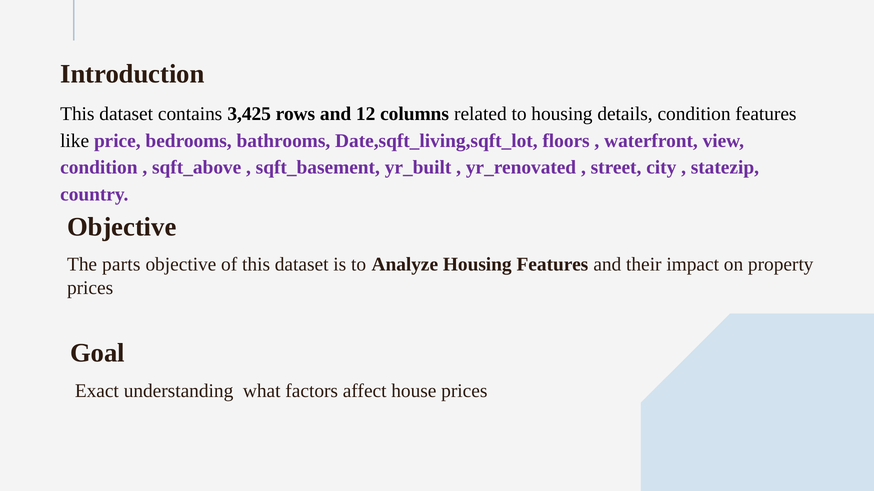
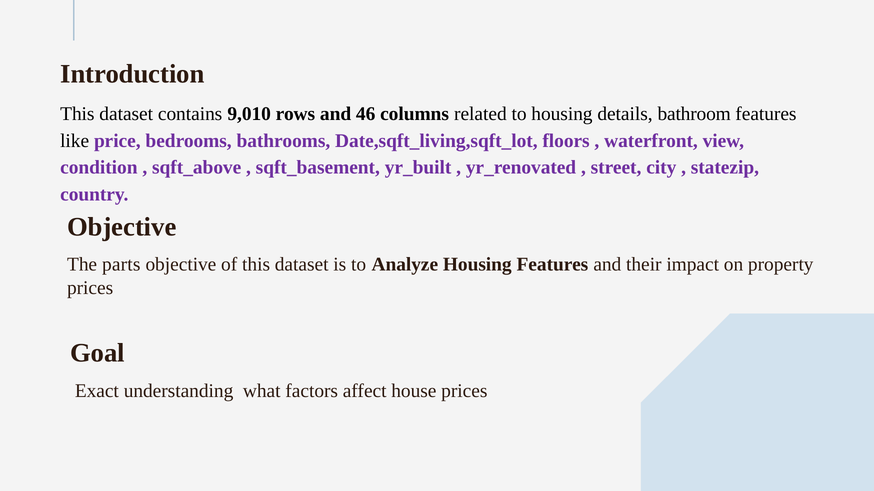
3,425: 3,425 -> 9,010 (249, 114)
12: 12 -> 46 (366, 114)
details condition: condition -> bathroom (694, 114)
